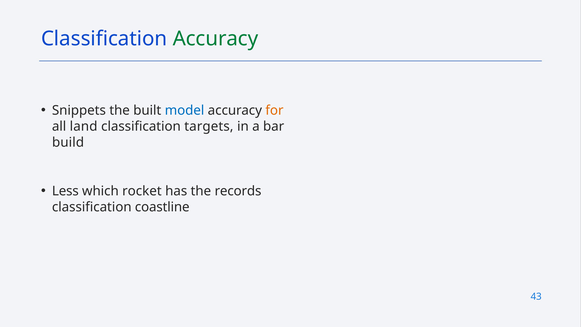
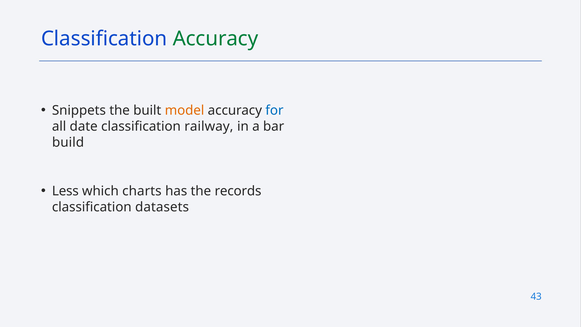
model colour: blue -> orange (185, 110)
for colour: orange -> blue (274, 110)
land: land -> date (84, 126)
targets: targets -> railway (209, 126)
rocket: rocket -> charts (142, 191)
coastline: coastline -> datasets (162, 207)
